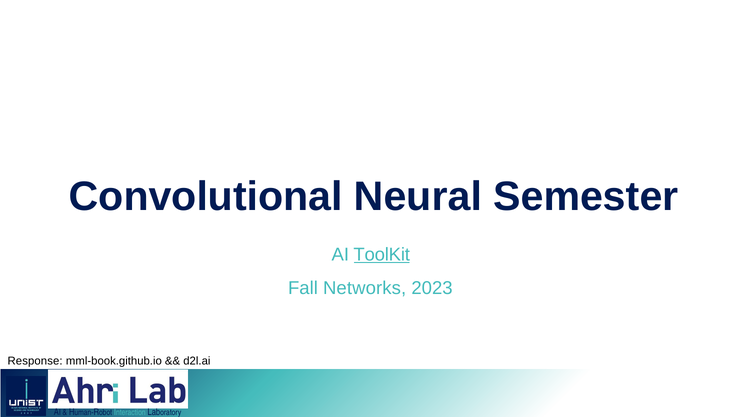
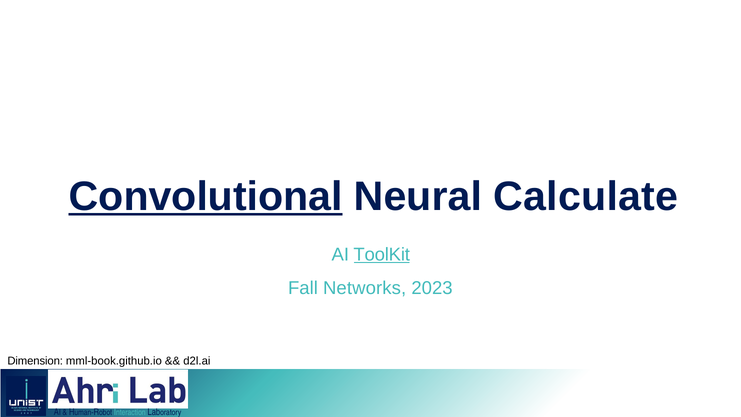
Convolutional underline: none -> present (206, 197)
Semester: Semester -> Calculate (586, 197)
Response: Response -> Dimension (35, 361)
